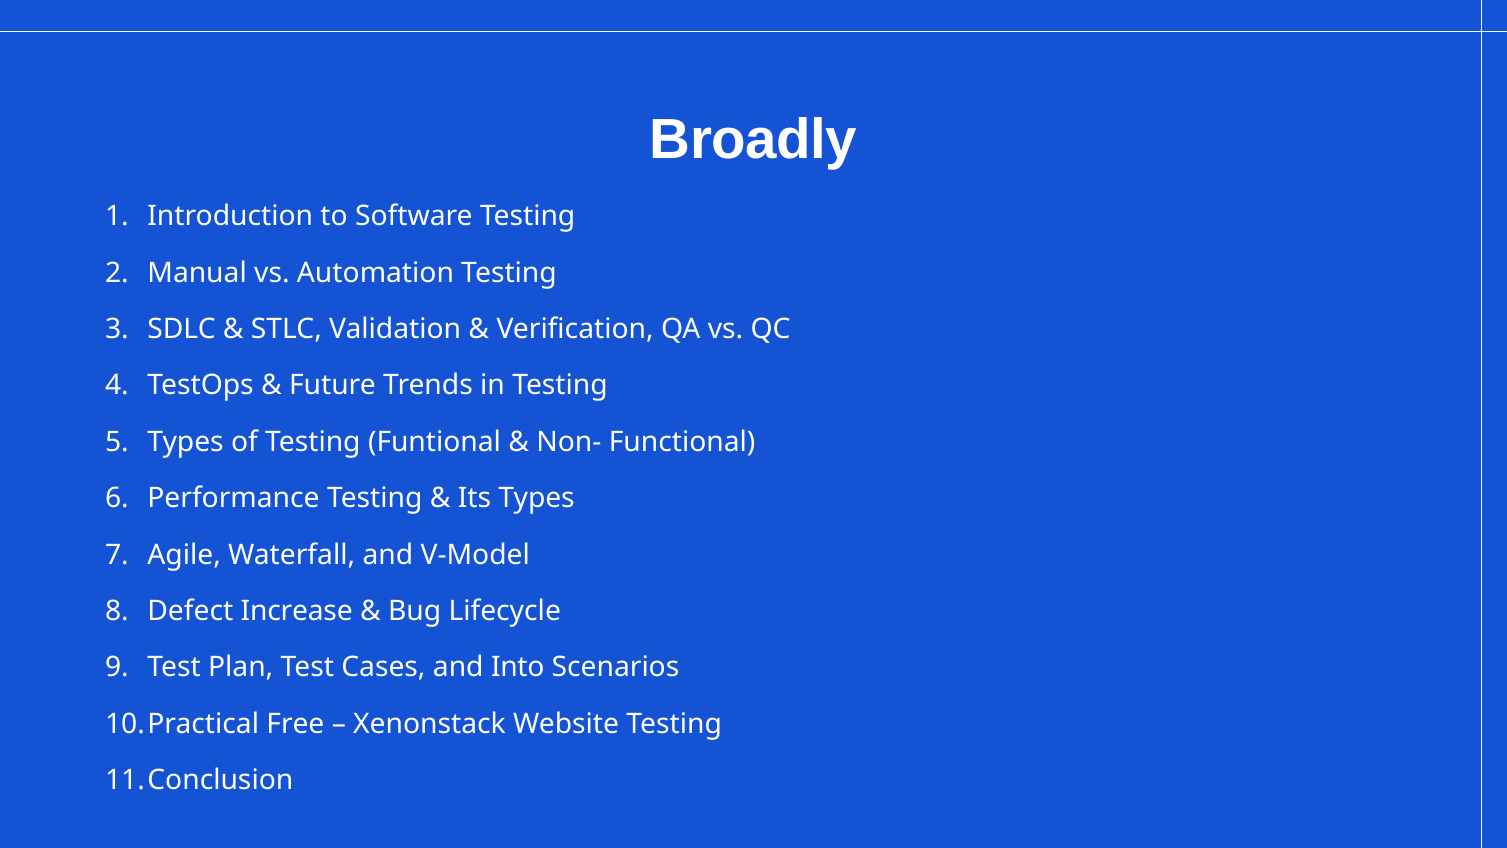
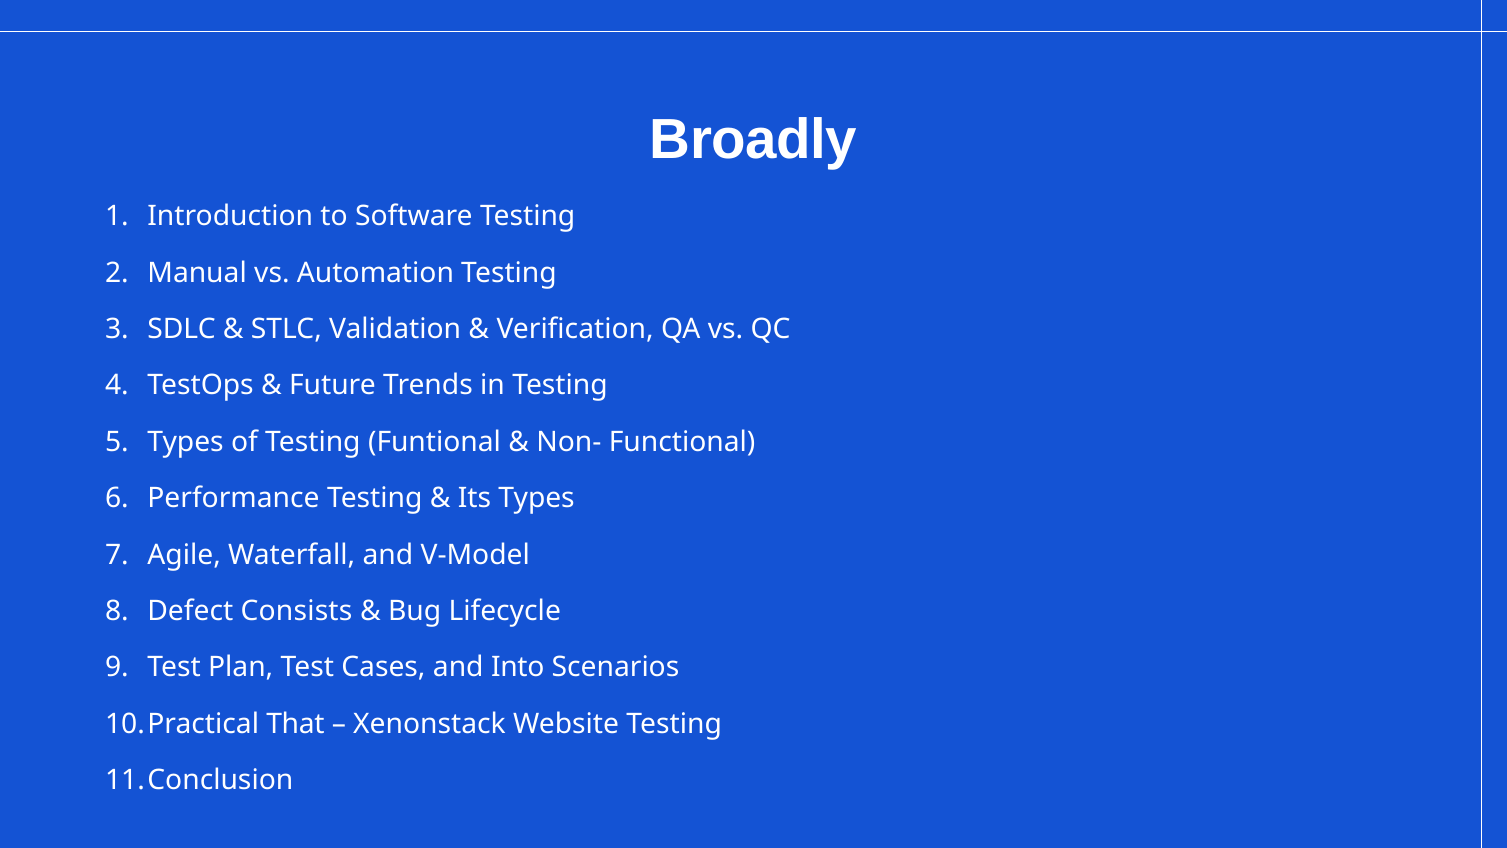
Increase: Increase -> Consists (297, 611)
Free: Free -> That (295, 724)
